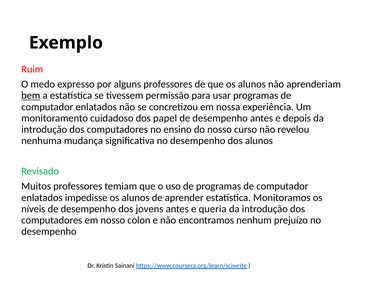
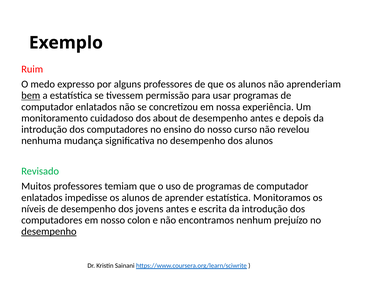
papel: papel -> about (165, 118)
queria: queria -> escrita (213, 209)
desempenho underline: none -> present (49, 231)
